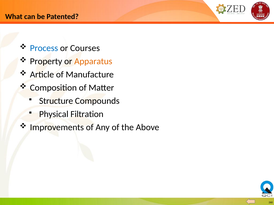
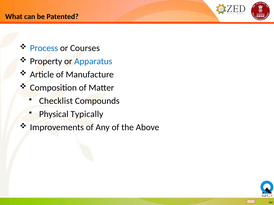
Apparatus colour: orange -> blue (93, 61)
Structure: Structure -> Checklist (56, 101)
Filtration: Filtration -> Typically (87, 114)
